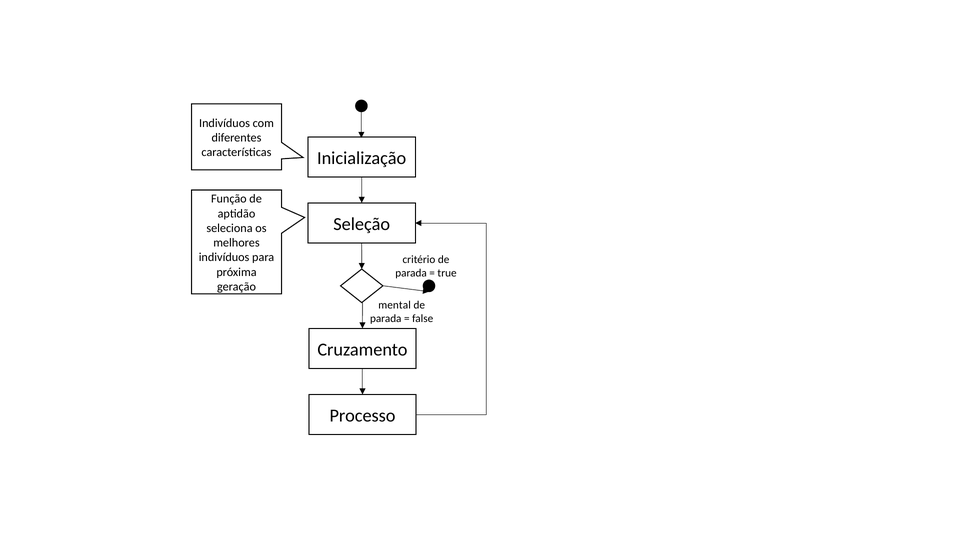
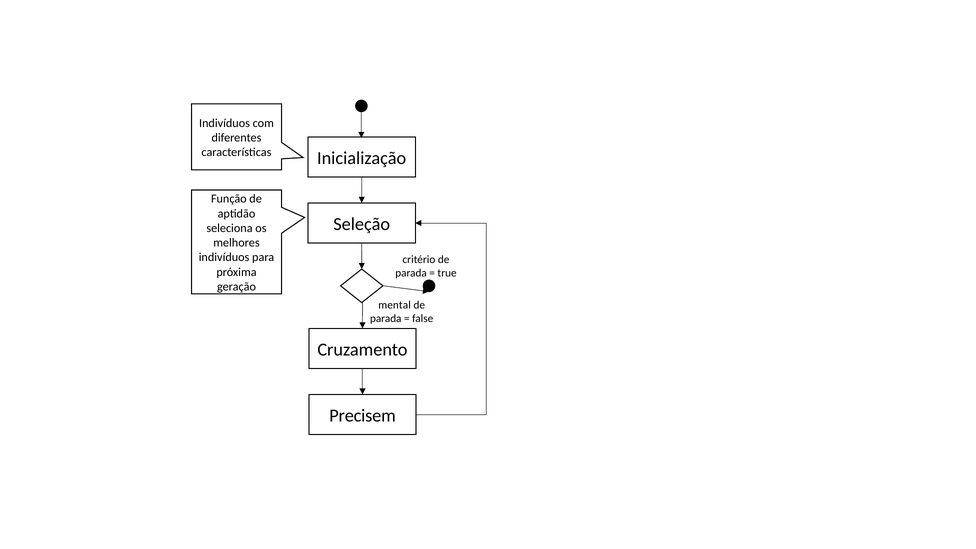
Processo: Processo -> Precisem (363, 416)
